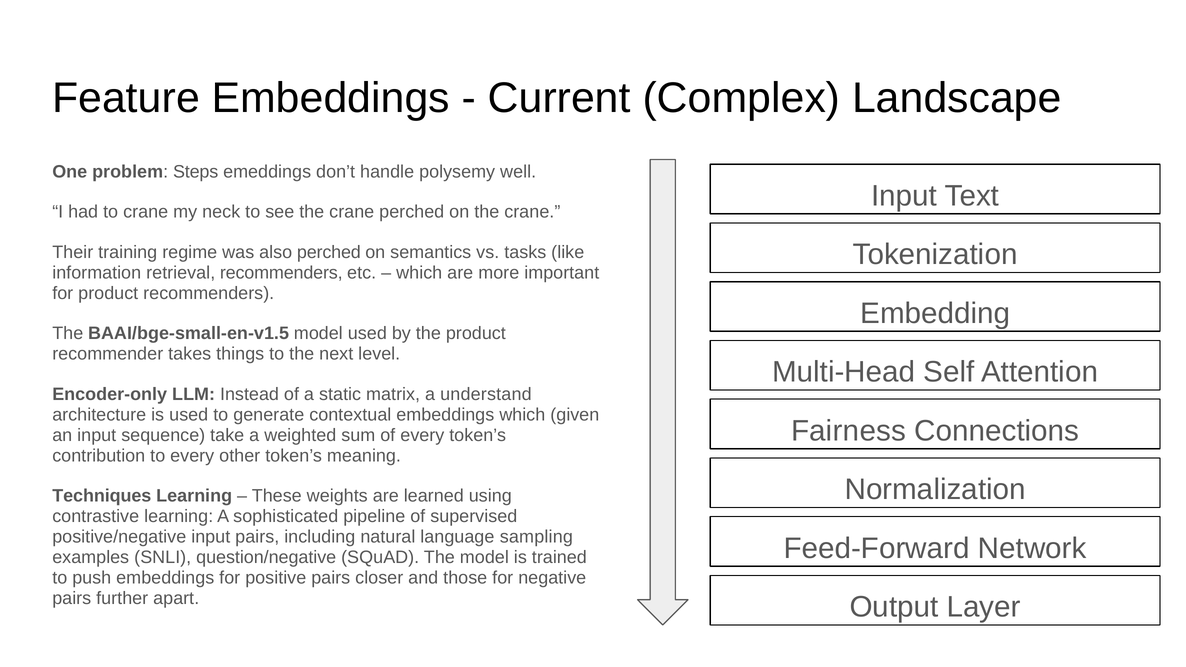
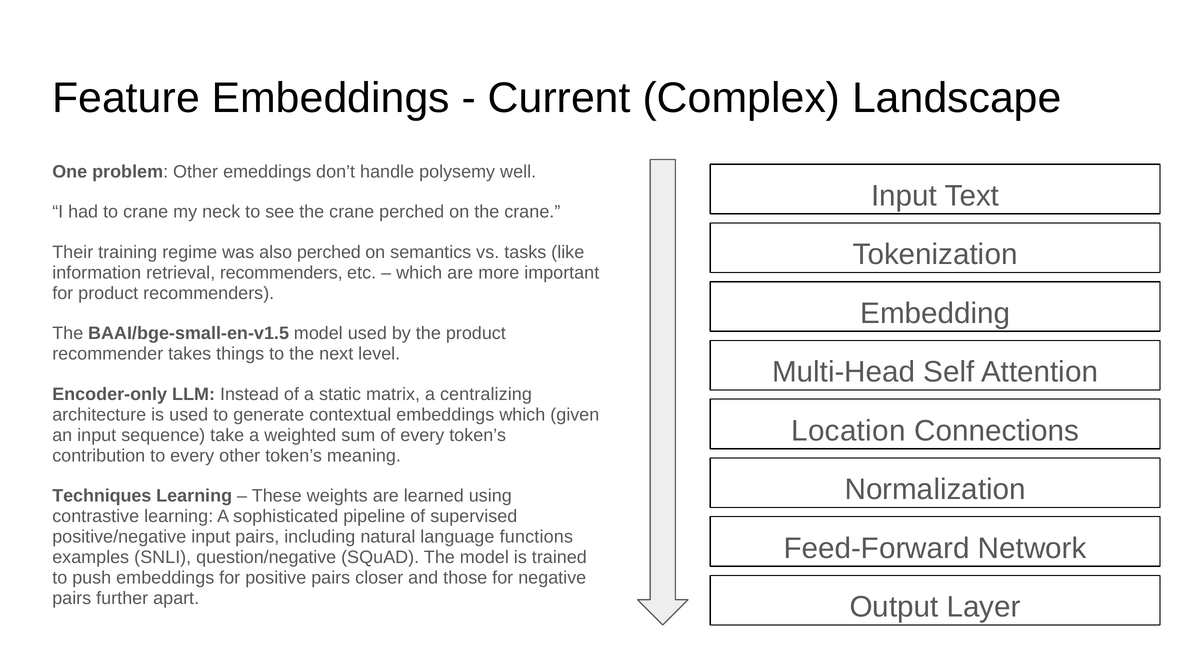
problem Steps: Steps -> Other (196, 172)
understand: understand -> centralizing (486, 394)
Fairness: Fairness -> Location (848, 431)
sampling: sampling -> functions (536, 537)
